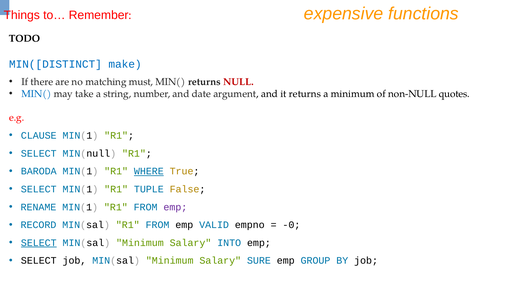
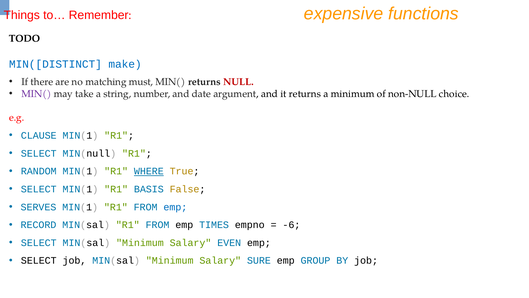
MIN( colour: blue -> purple (36, 94)
quotes: quotes -> choice (454, 94)
BARODA: BARODA -> RANDOM (39, 171)
TUPLE: TUPLE -> BASIS (149, 189)
RENAME: RENAME -> SERVES (38, 207)
emp colour: purple -> blue (175, 207)
VALID: VALID -> TIMES (214, 225)
-0: -0 -> -6 (291, 225)
SELECT underline: present -> none (39, 242)
INTO: INTO -> EVEN (229, 242)
